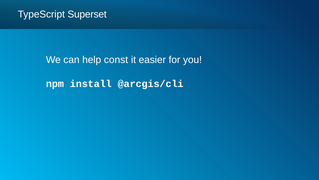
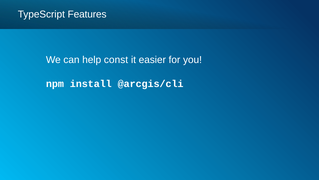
Superset: Superset -> Features (87, 14)
